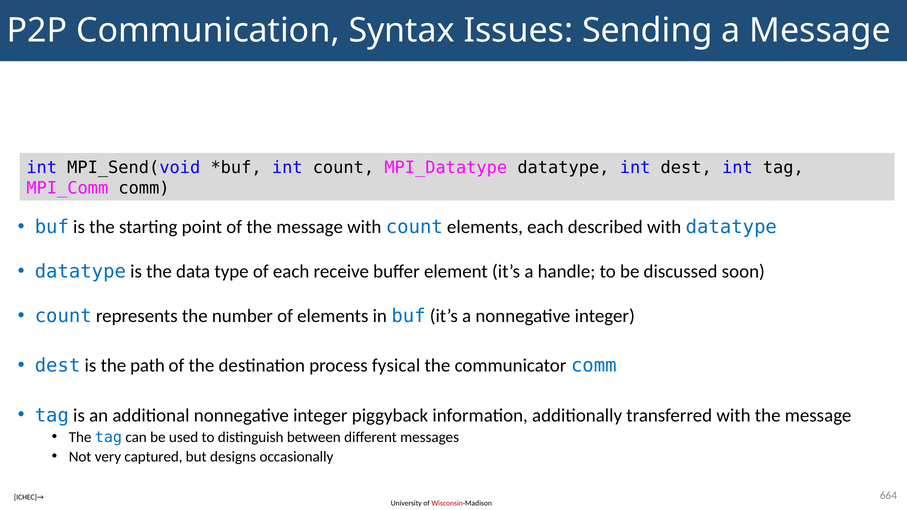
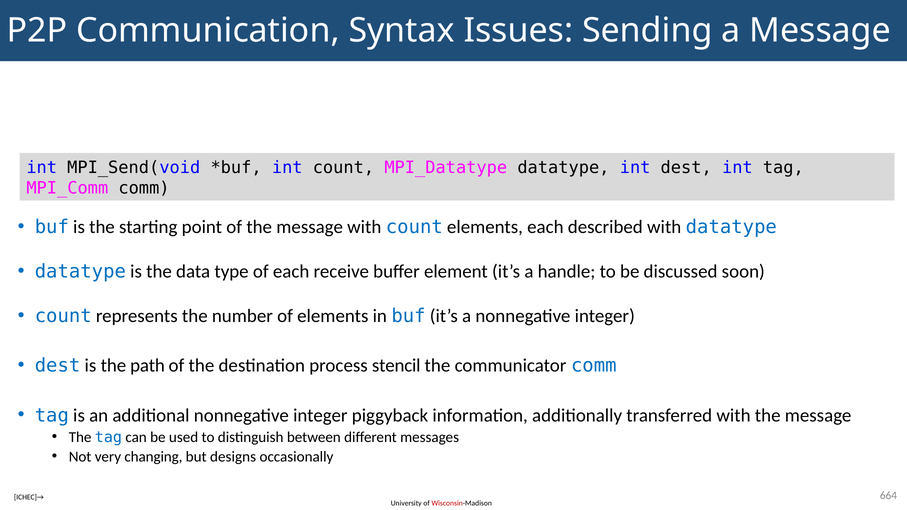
fysical: fysical -> stencil (396, 366)
captured: captured -> changing (153, 457)
